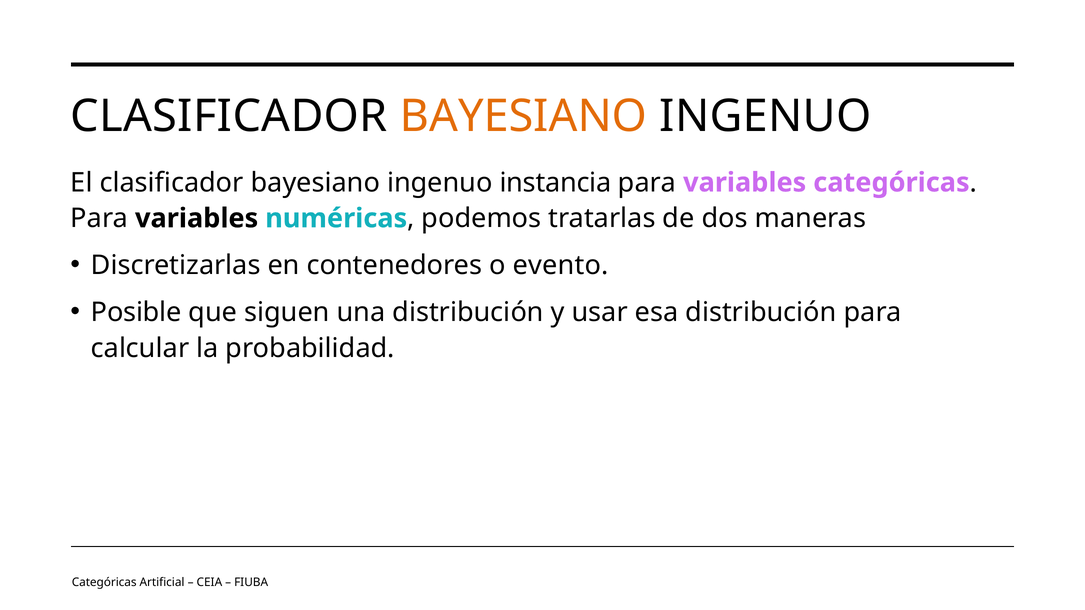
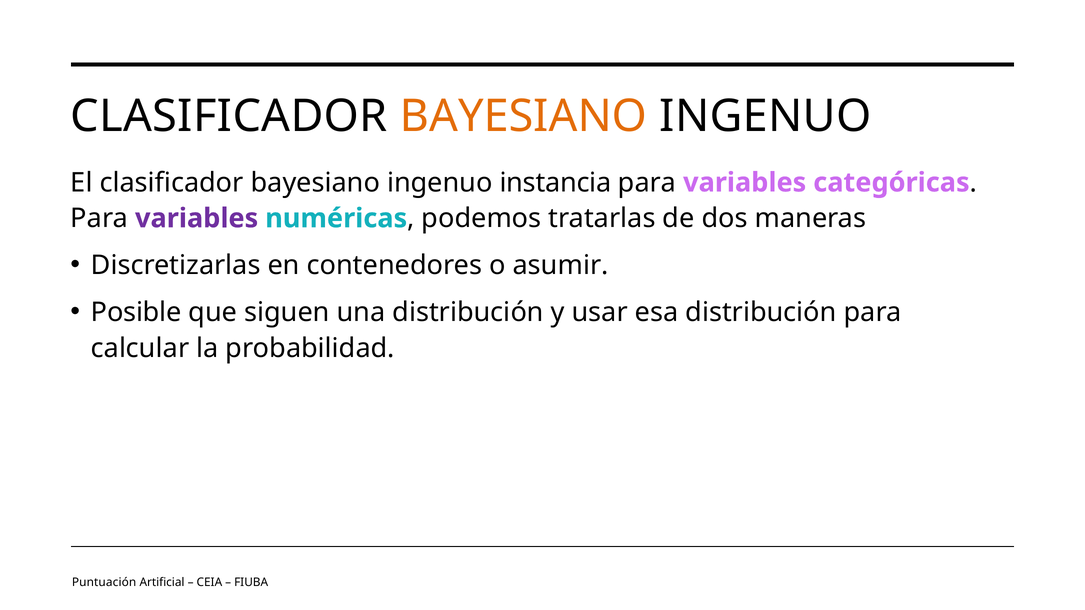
variables colour: black -> purple (197, 218)
evento: evento -> asumir (561, 266)
Categóricas: Categóricas -> Puntuación (104, 583)
